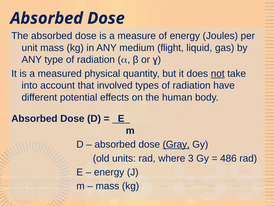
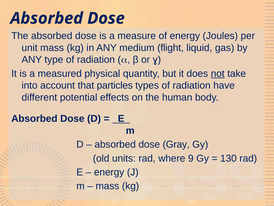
involved: involved -> particles (115, 85)
Gray underline: present -> none (176, 144)
3: 3 -> 9 (191, 158)
486: 486 -> 130 (228, 158)
